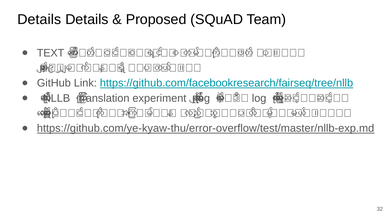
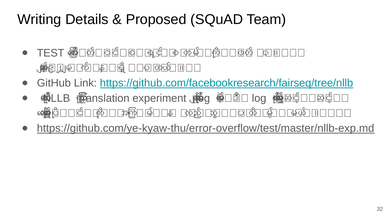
Details: Details -> Writing (39, 19)
TEXT: TEXT -> TEST (51, 53)
